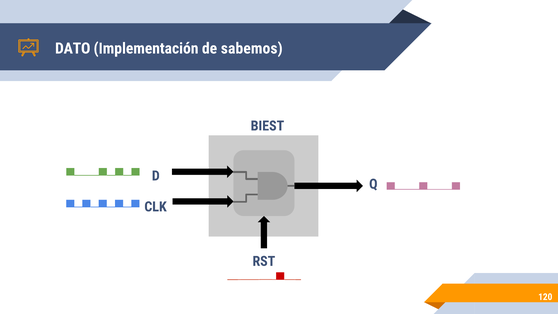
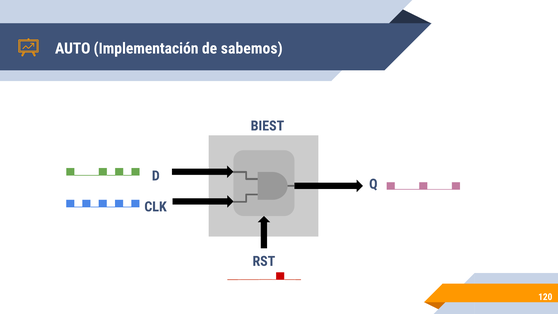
DATO: DATO -> AUTO (73, 48)
